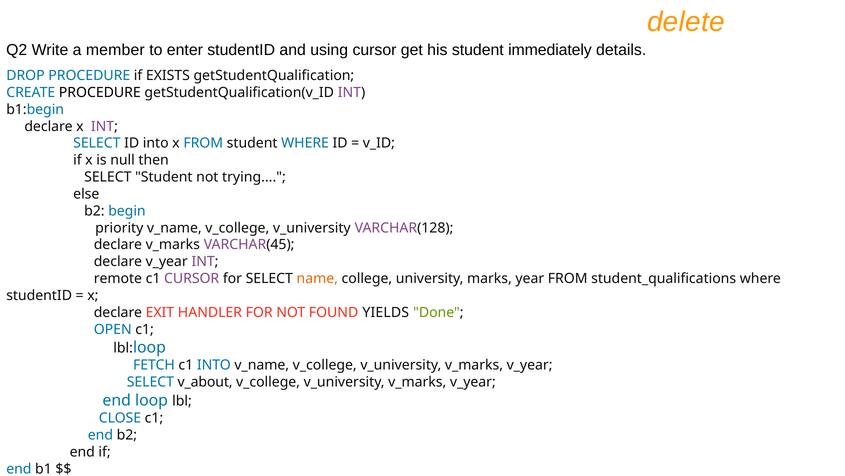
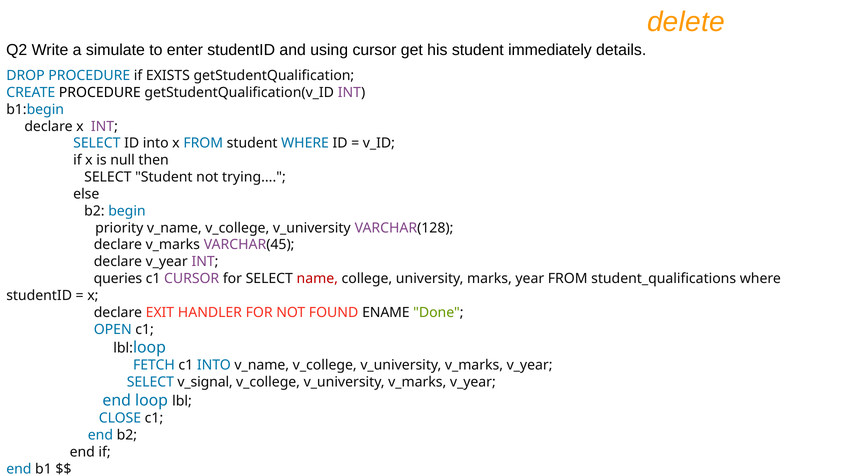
member: member -> simulate (115, 50)
remote: remote -> queries (118, 278)
name colour: orange -> red (317, 278)
YIELDS: YIELDS -> ENAME (386, 312)
v_about: v_about -> v_signal (205, 382)
